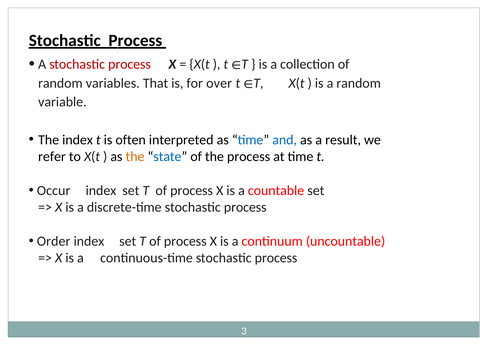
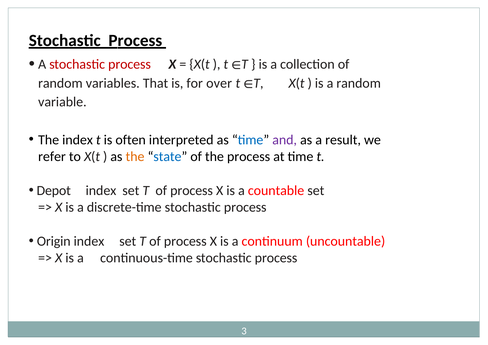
and colour: blue -> purple (285, 140)
Occur: Occur -> Depot (54, 191)
Order: Order -> Origin (54, 241)
